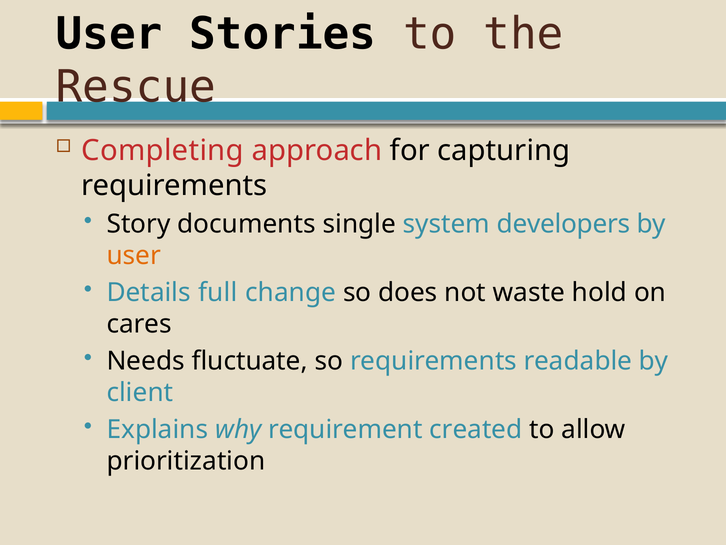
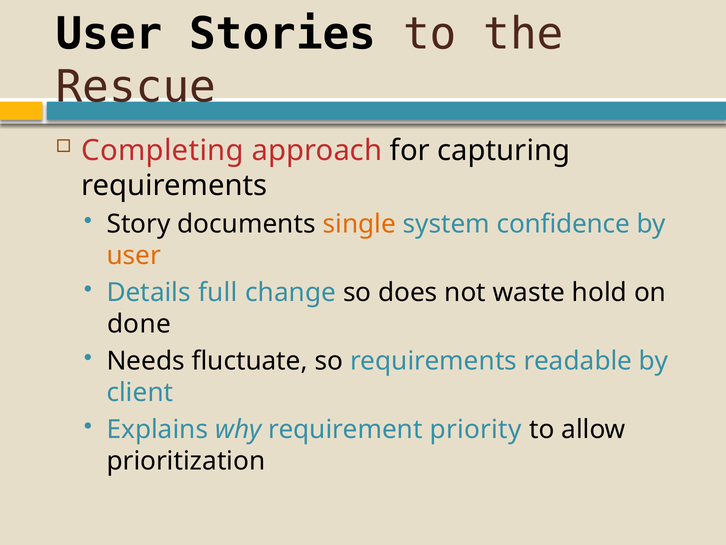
single colour: black -> orange (359, 224)
developers: developers -> confidence (563, 224)
cares: cares -> done (139, 324)
created: created -> priority (476, 429)
